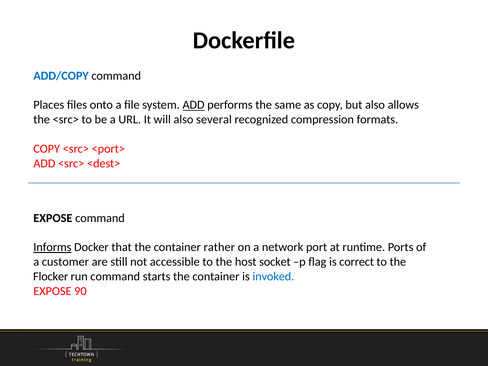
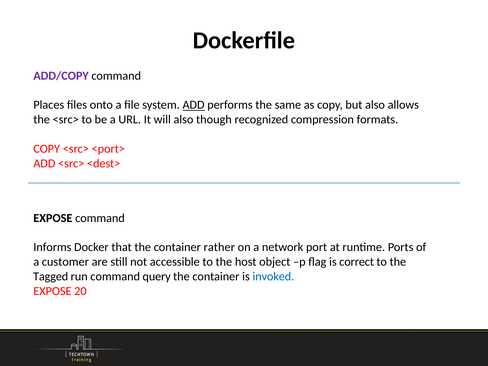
ADD/COPY colour: blue -> purple (61, 76)
several: several -> though (214, 120)
Informs underline: present -> none (52, 247)
socket: socket -> object (275, 262)
Flocker: Flocker -> Tagged (51, 277)
starts: starts -> query (157, 277)
90: 90 -> 20 (80, 291)
